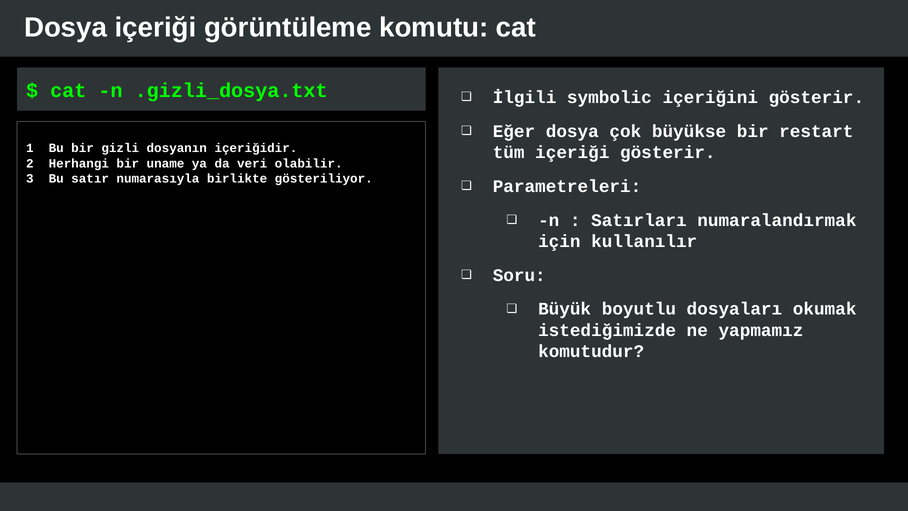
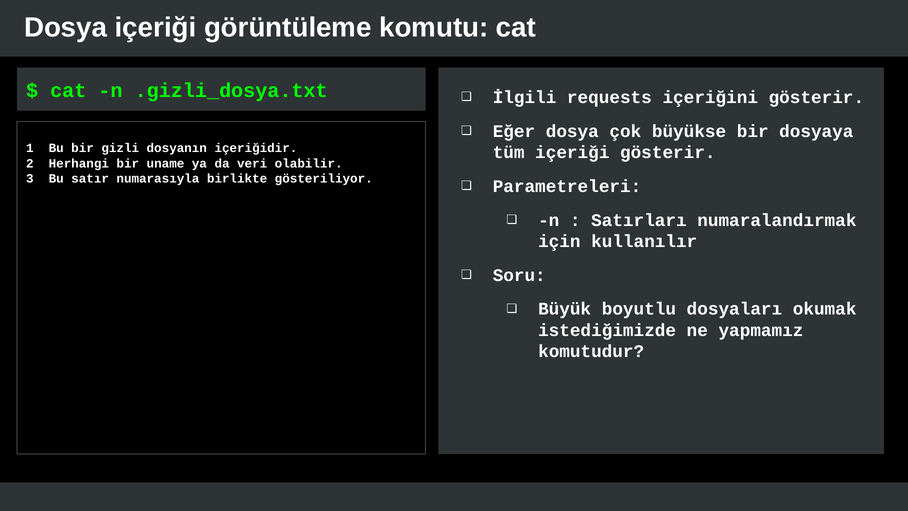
symbolic: symbolic -> requests (609, 98)
restart: restart -> dosyaya (816, 131)
